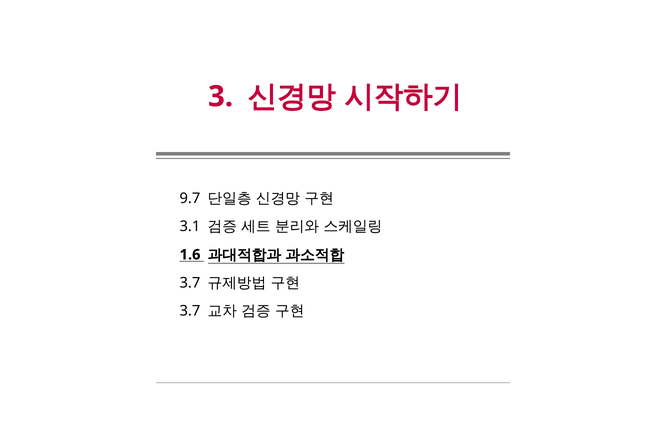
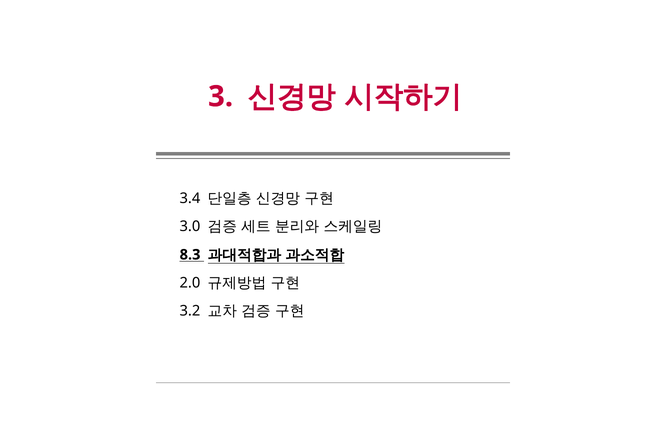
9.7: 9.7 -> 3.4 (190, 198)
3.1: 3.1 -> 3.0 (190, 226)
1.6: 1.6 -> 8.3 (190, 255)
3.7: 3.7 -> 2.0 (190, 283)
3.7: 3.7 -> 3.2 (190, 311)
